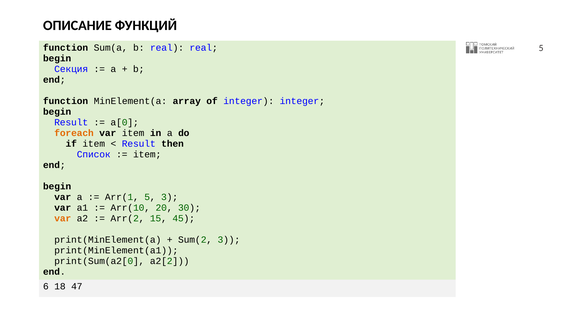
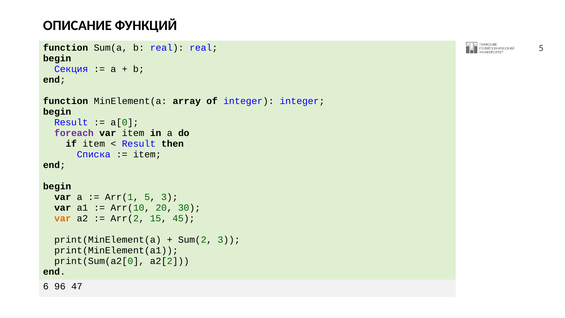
foreach colour: orange -> purple (74, 133)
Список: Список -> Списка (94, 154)
18: 18 -> 96 (60, 286)
